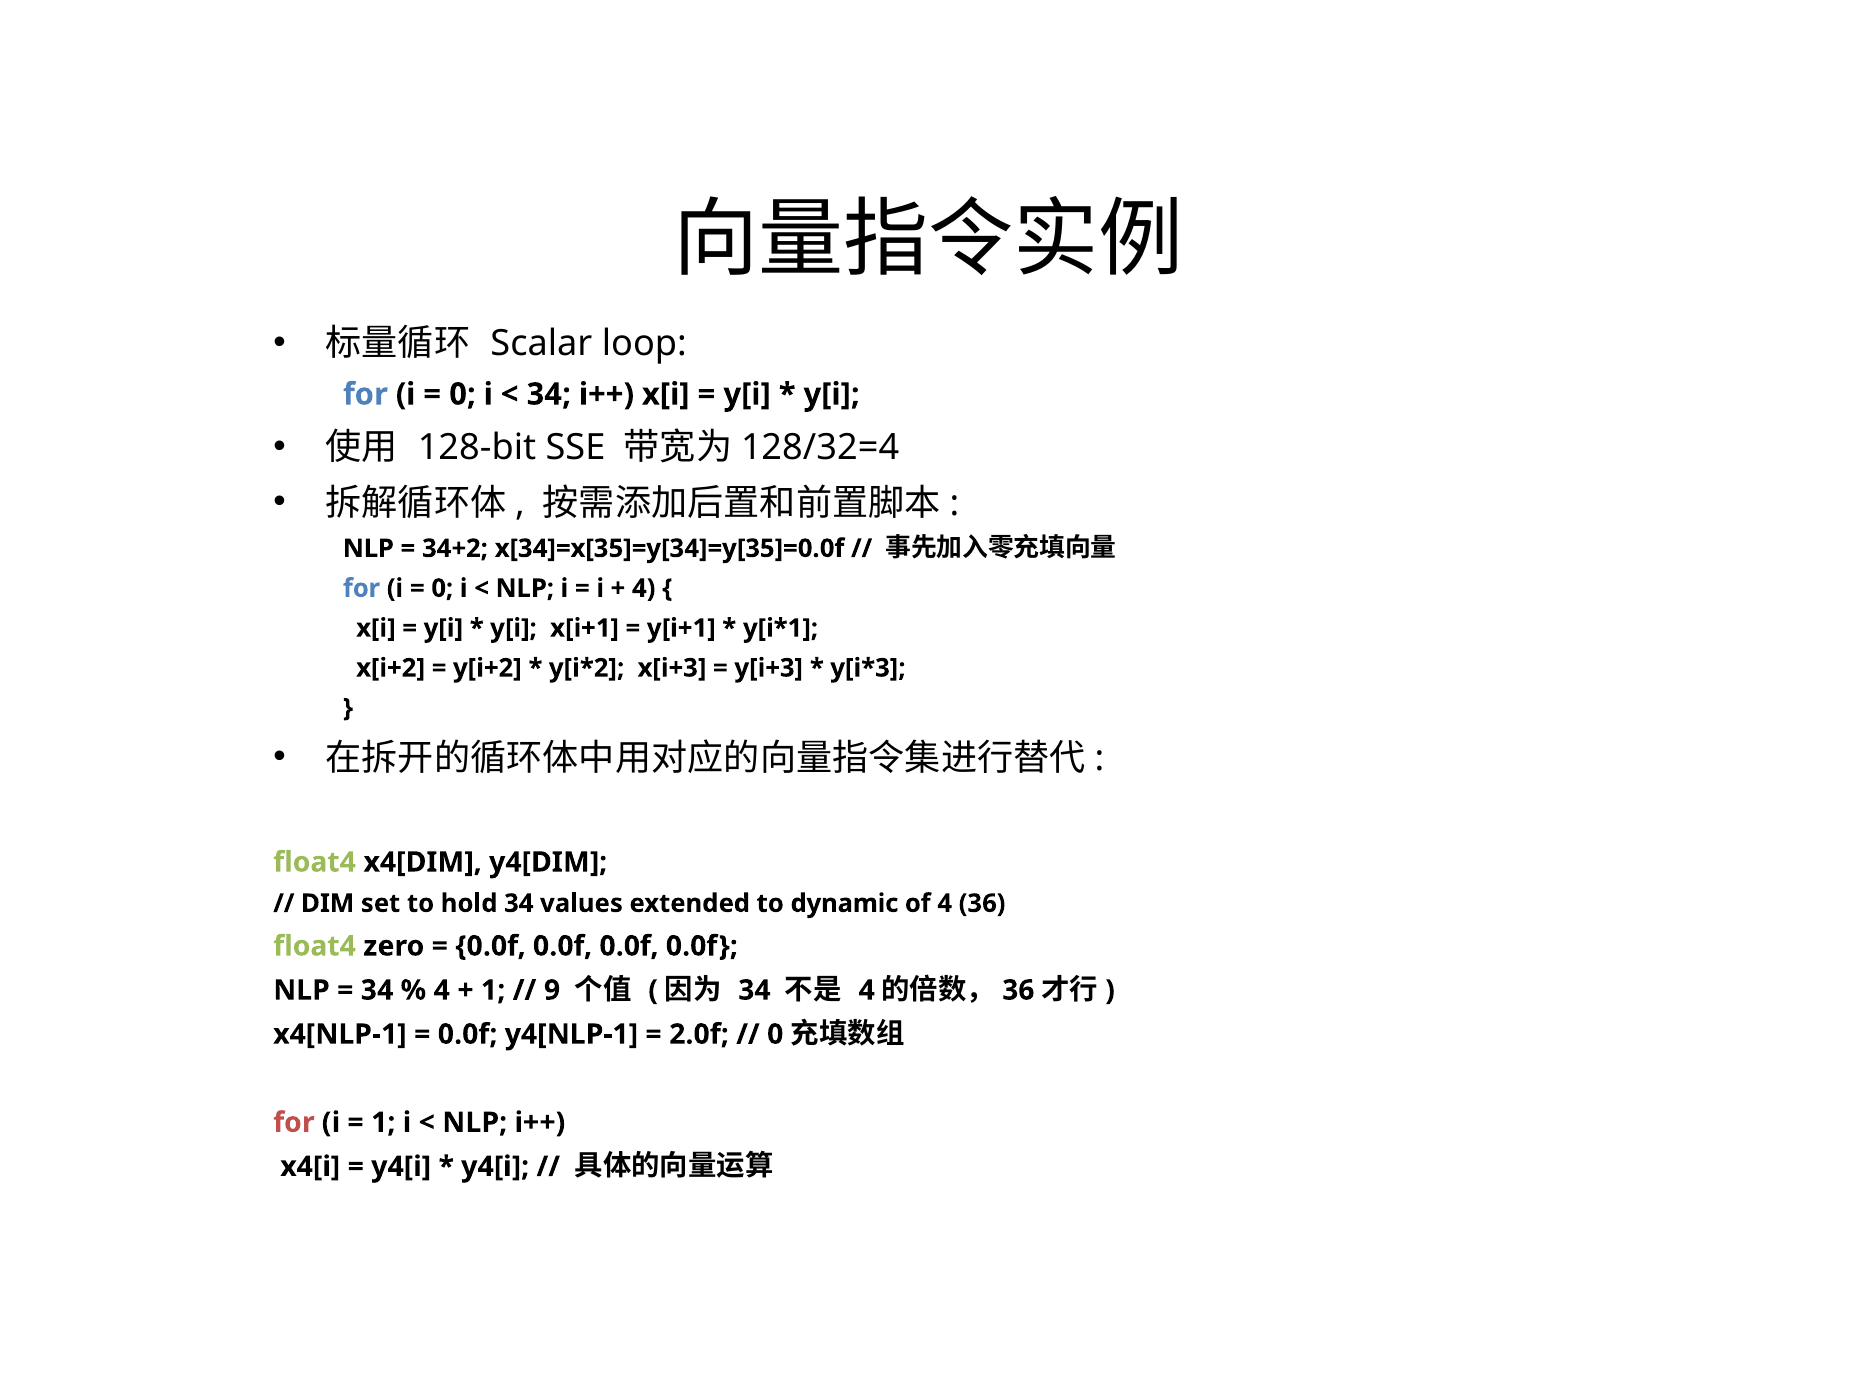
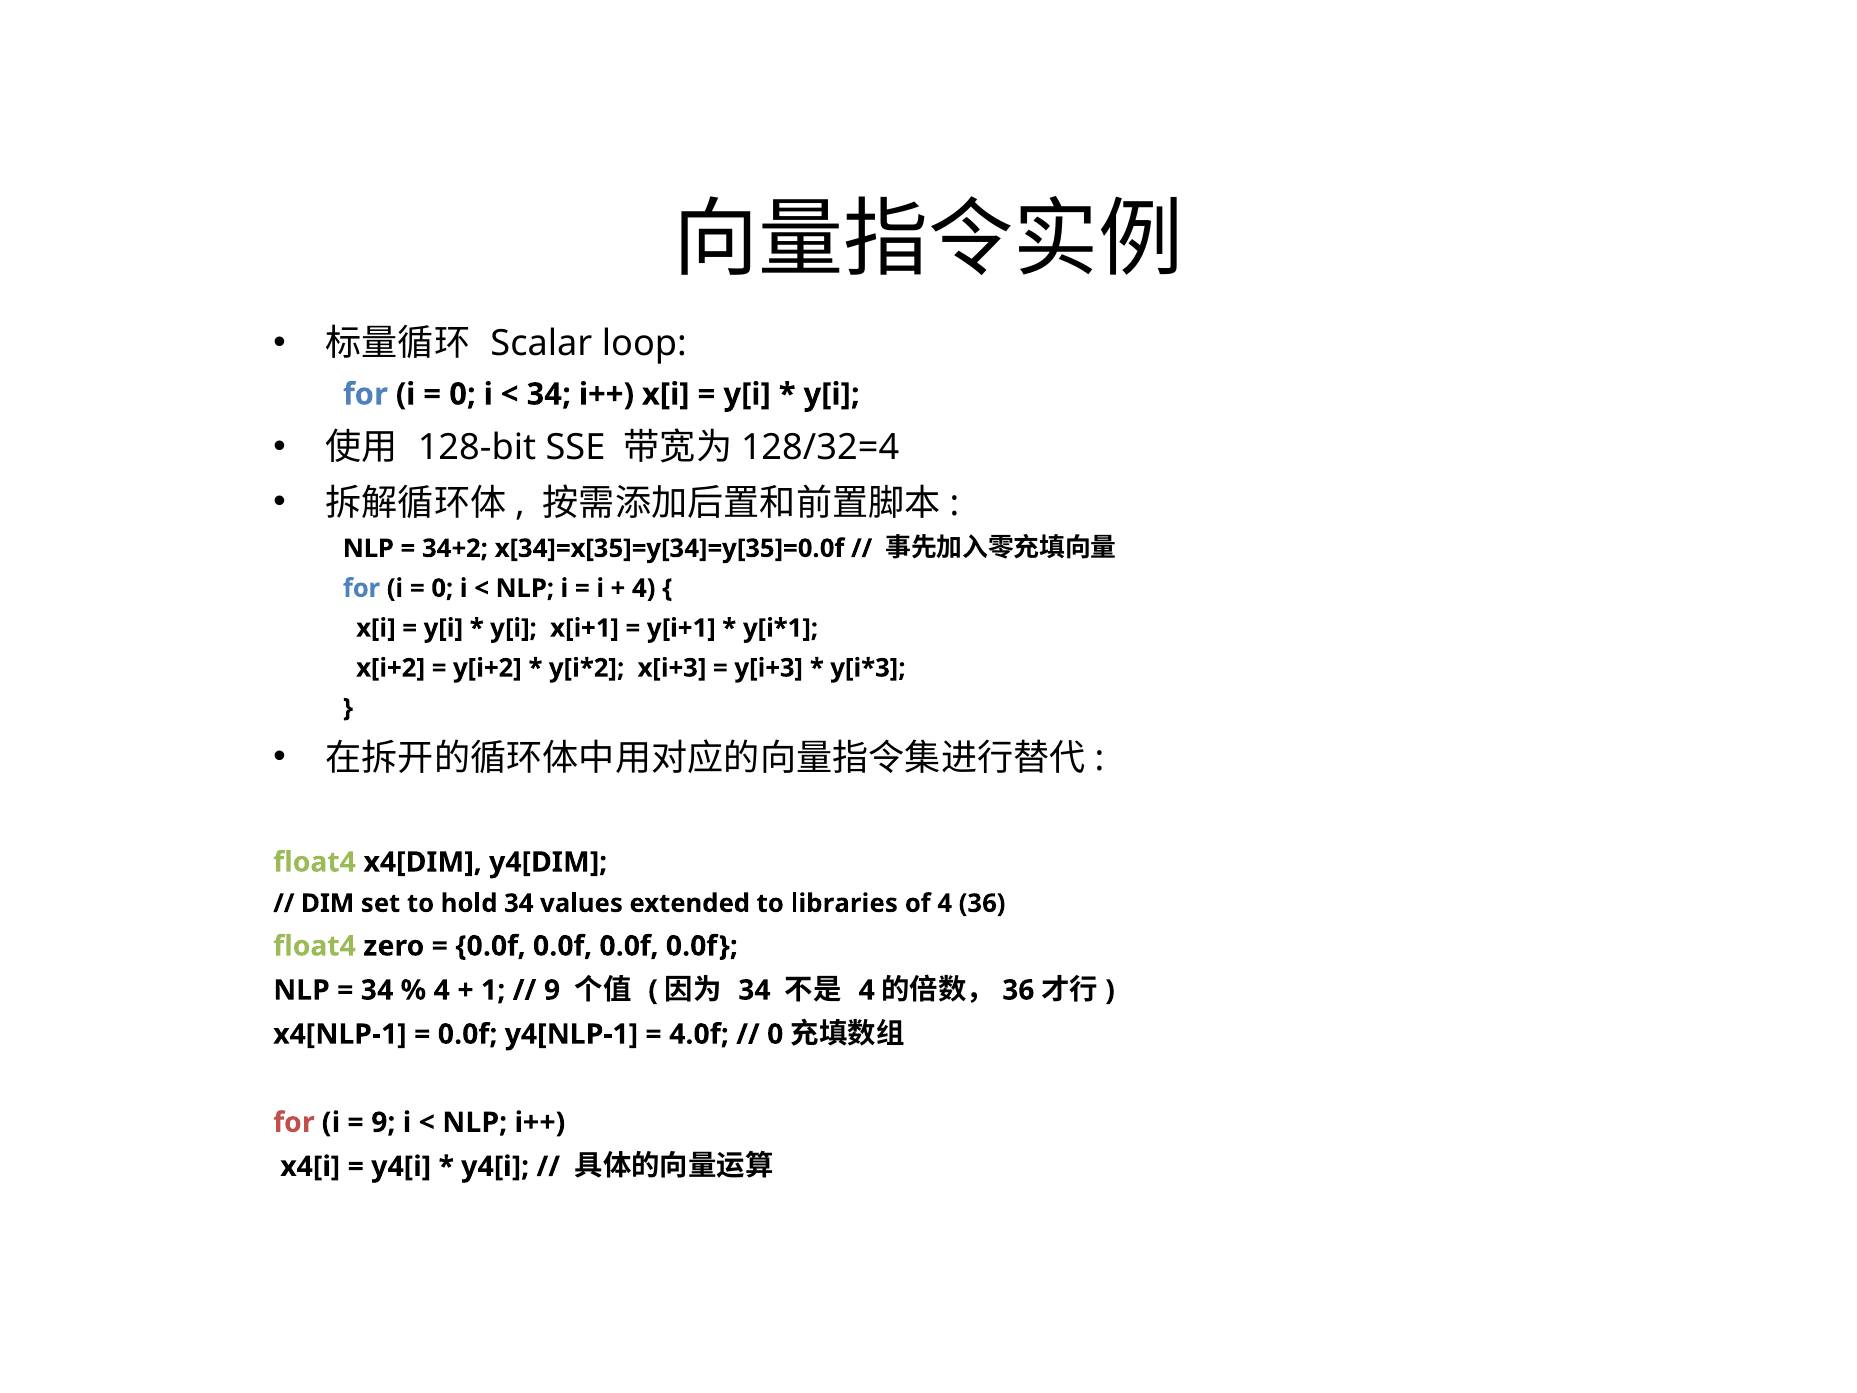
dynamic: dynamic -> libraries (844, 903)
2.0f: 2.0f -> 4.0f (699, 1034)
1: 1 -> 9 (383, 1122)
